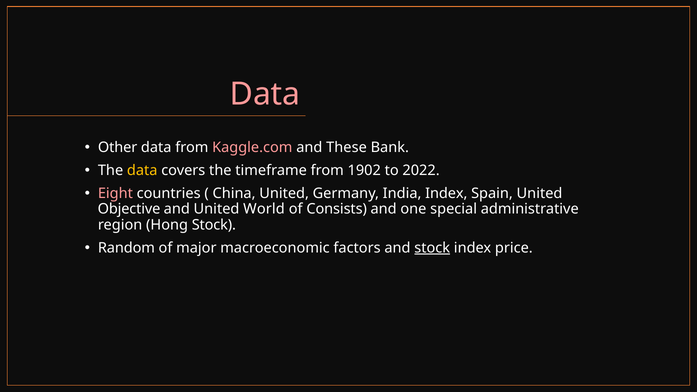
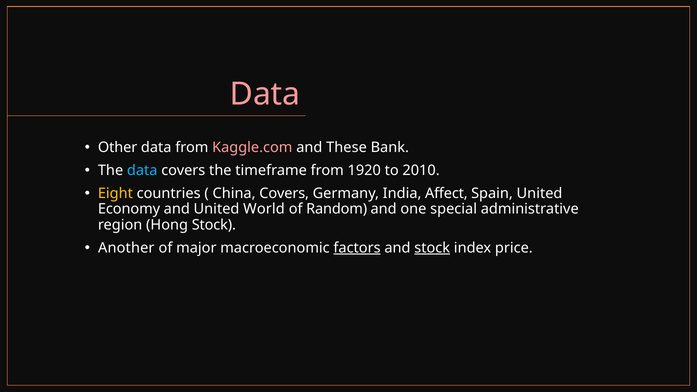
data colour: yellow -> light blue (142, 171)
1902: 1902 -> 1920 (364, 171)
2022: 2022 -> 2010 (421, 171)
Eight colour: pink -> yellow (115, 194)
China United: United -> Covers (284, 194)
India Index: Index -> Affect (446, 194)
Objective: Objective -> Economy (129, 209)
Consists: Consists -> Random (337, 209)
Random: Random -> Another (126, 248)
factors underline: none -> present (357, 248)
